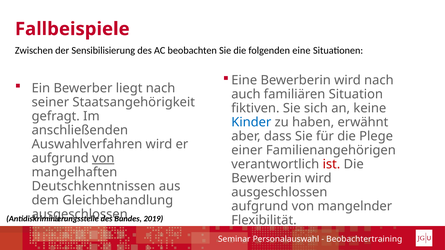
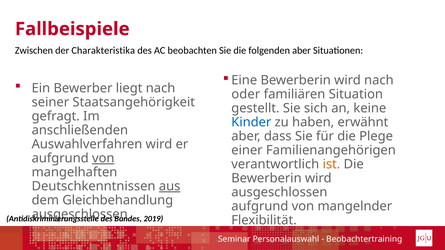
Sensibilisierung: Sensibilisierung -> Charakteristika (103, 50)
folgenden eine: eine -> aber (302, 50)
auch: auch -> oder (246, 94)
fiktiven: fiktiven -> gestellt (255, 108)
ist colour: red -> orange (331, 165)
aus underline: none -> present (170, 186)
